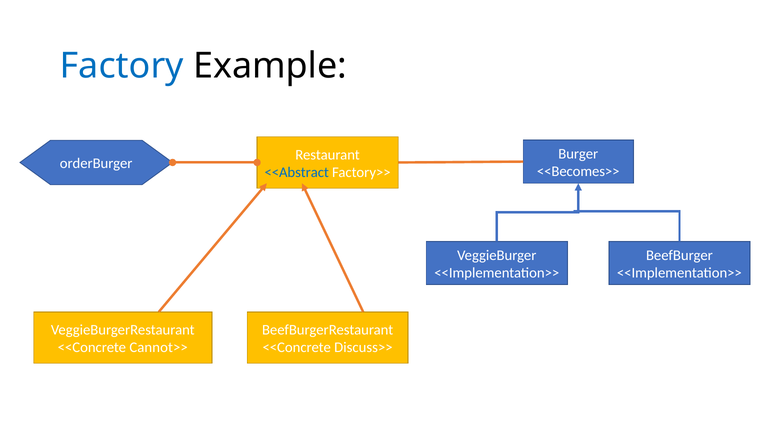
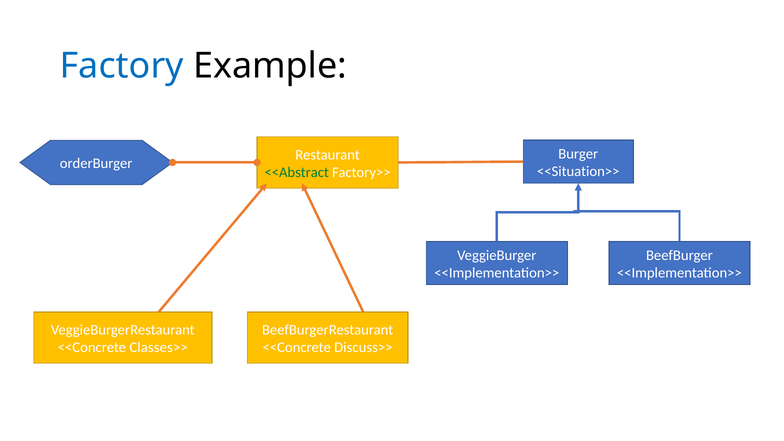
<<Becomes>>: <<Becomes>> -> <<Situation>> (578, 171)
<<Abstract colour: blue -> green (297, 172)
Cannot>>: Cannot>> -> Classes>> (159, 347)
